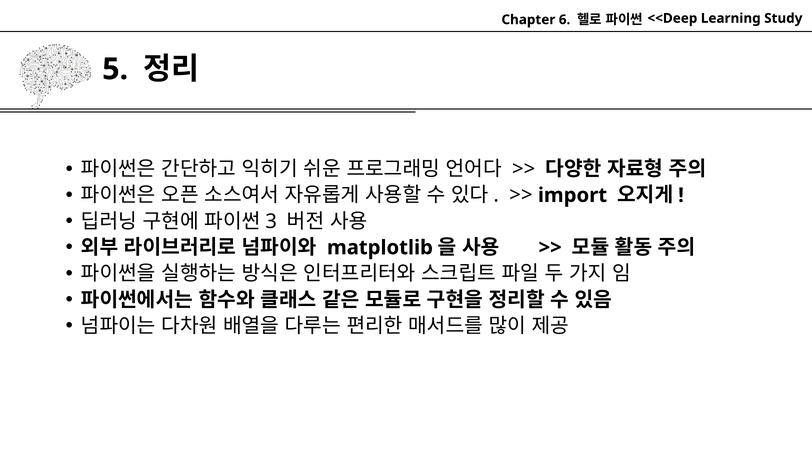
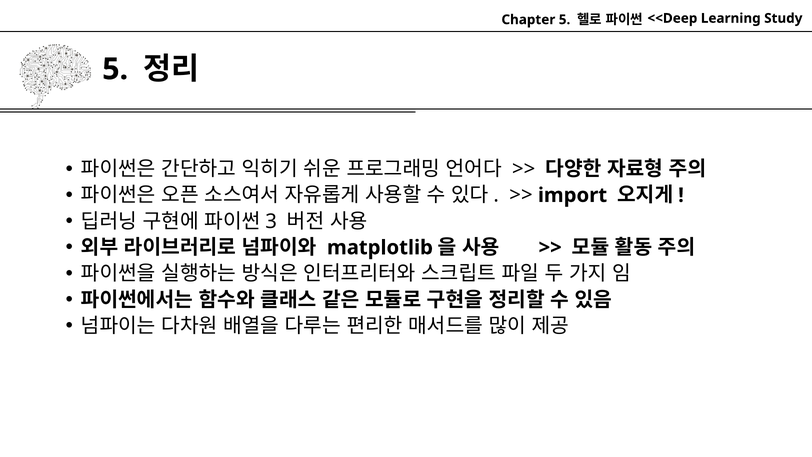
Chapter 6: 6 -> 5 (565, 20)
